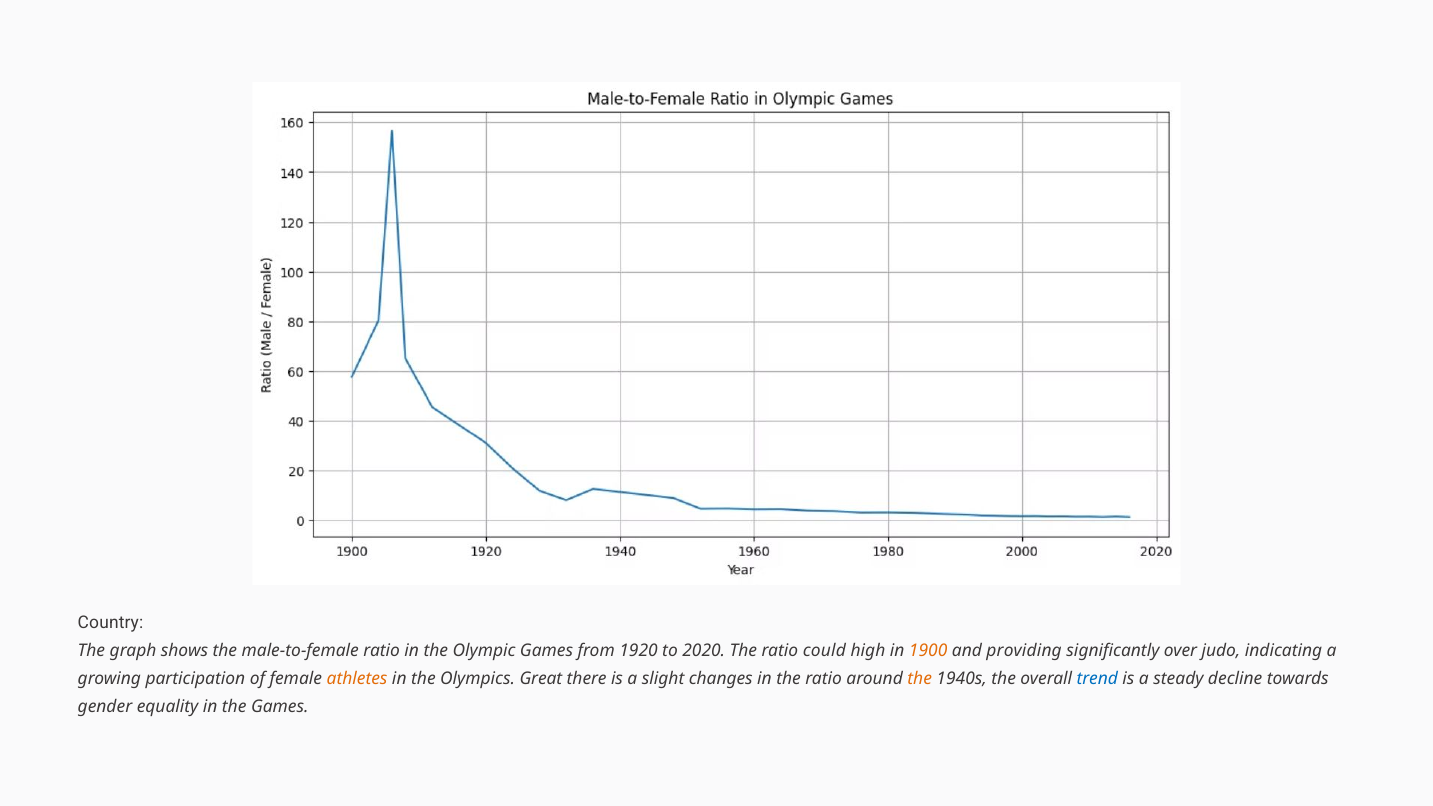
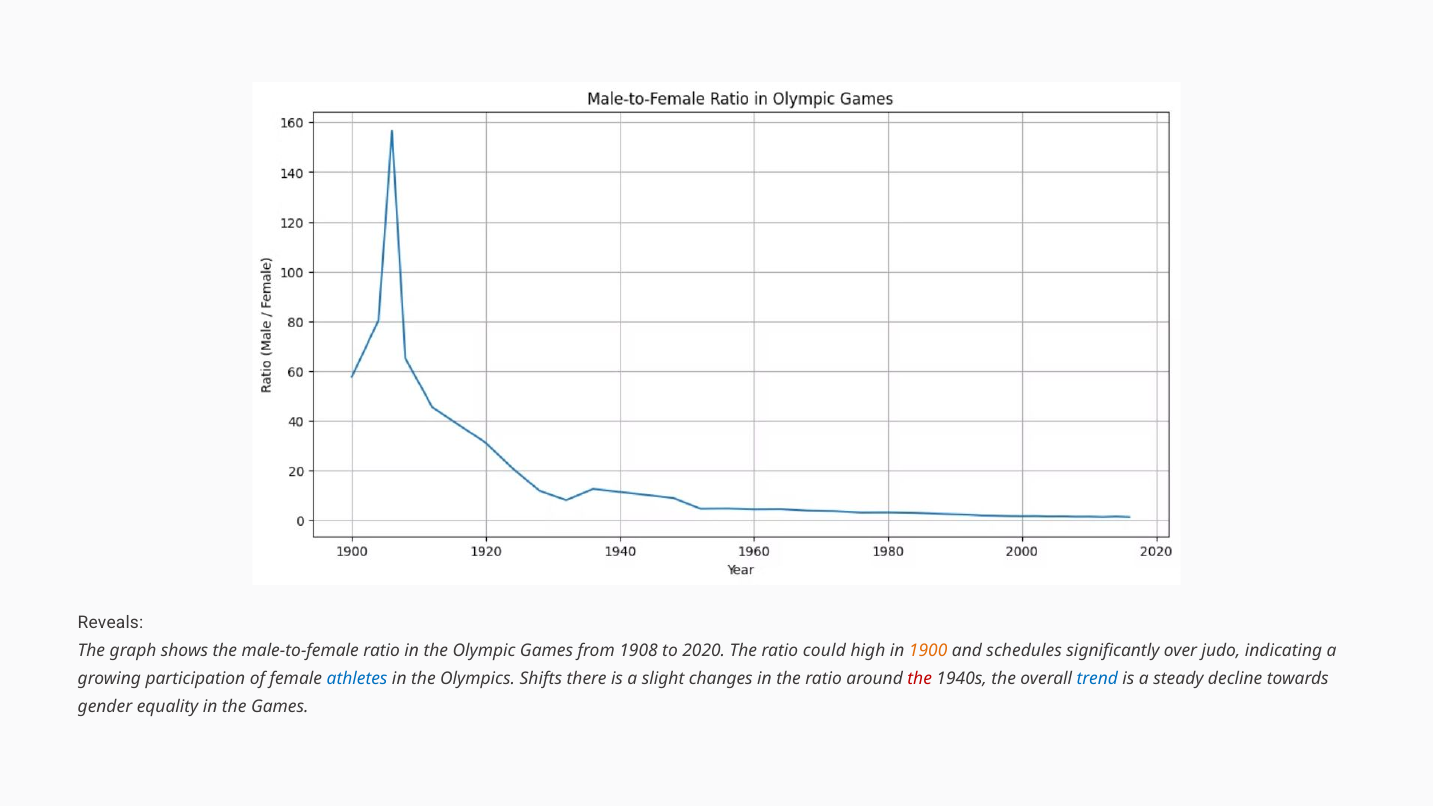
Country: Country -> Reveals (110, 623)
1920: 1920 -> 1908 (639, 651)
providing: providing -> schedules (1024, 651)
athletes colour: orange -> blue (357, 679)
Great: Great -> Shifts (541, 679)
the colour: orange -> red (920, 679)
